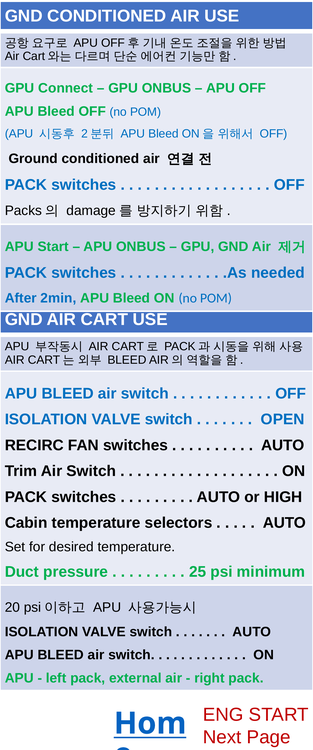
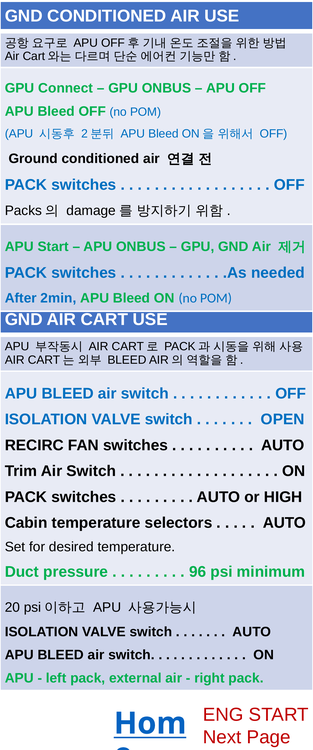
25: 25 -> 96 (198, 571)
